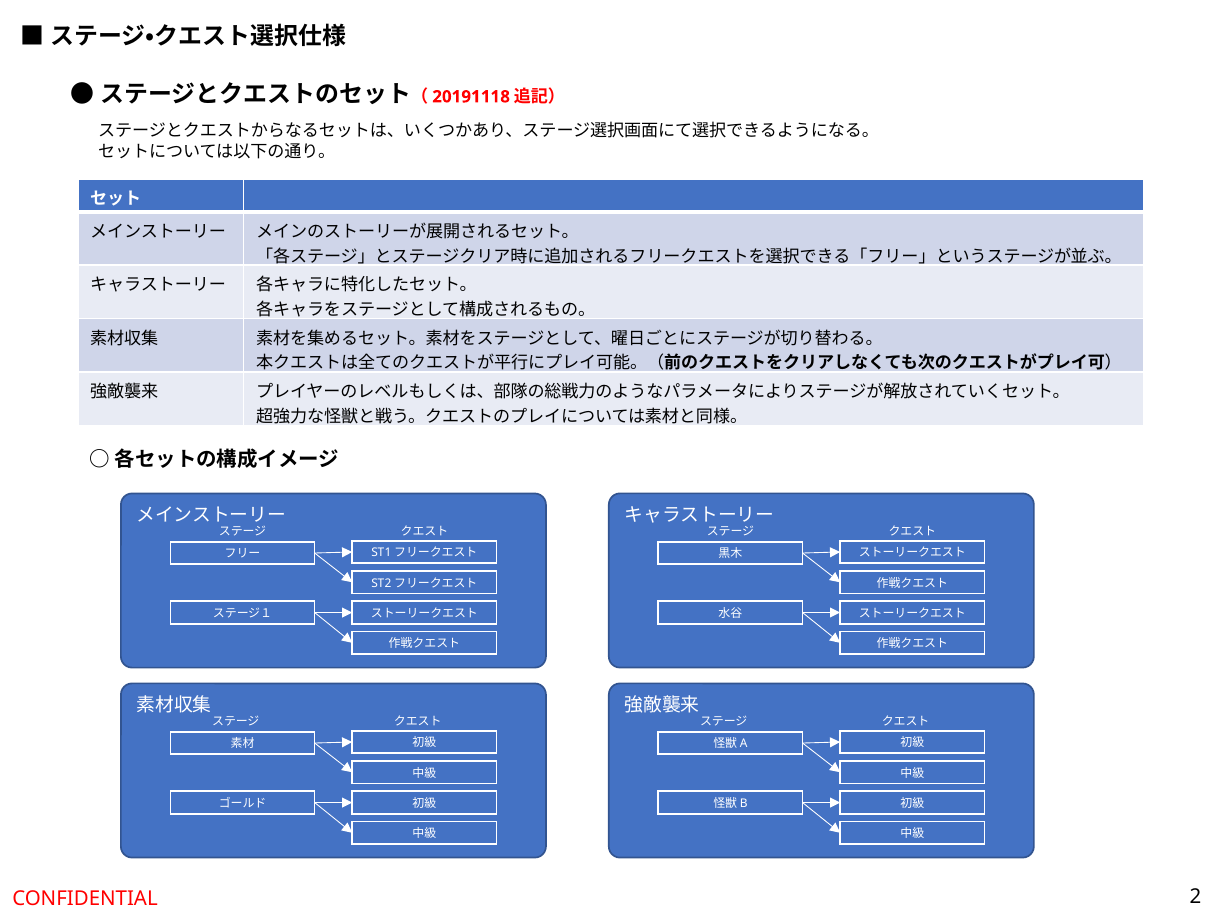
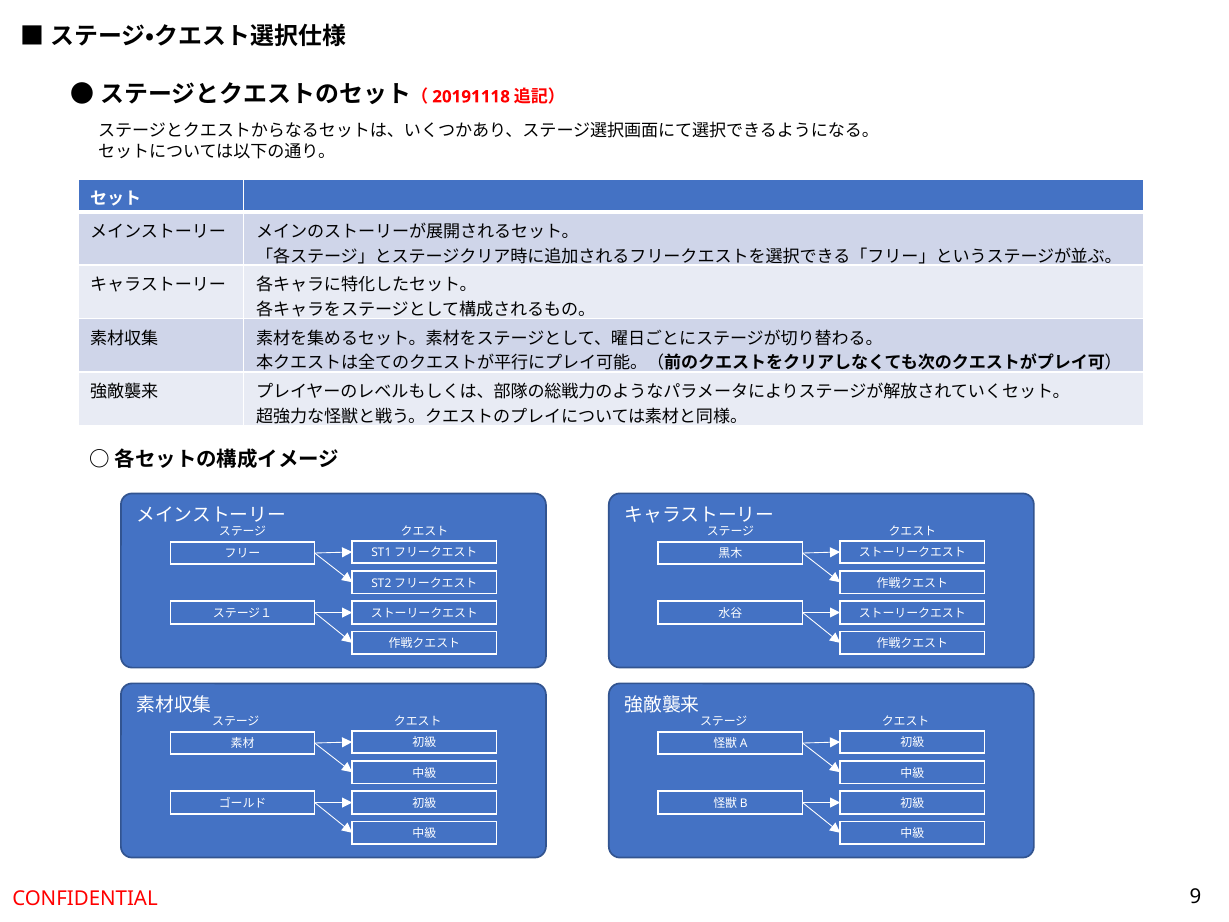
2: 2 -> 9 (1196, 897)
